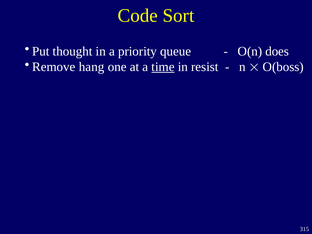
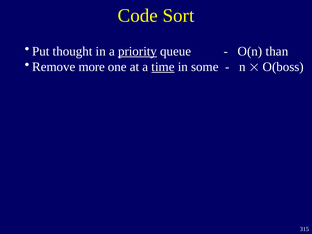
priority underline: none -> present (137, 51)
does: does -> than (277, 51)
hang: hang -> more (92, 67)
resist: resist -> some (205, 67)
